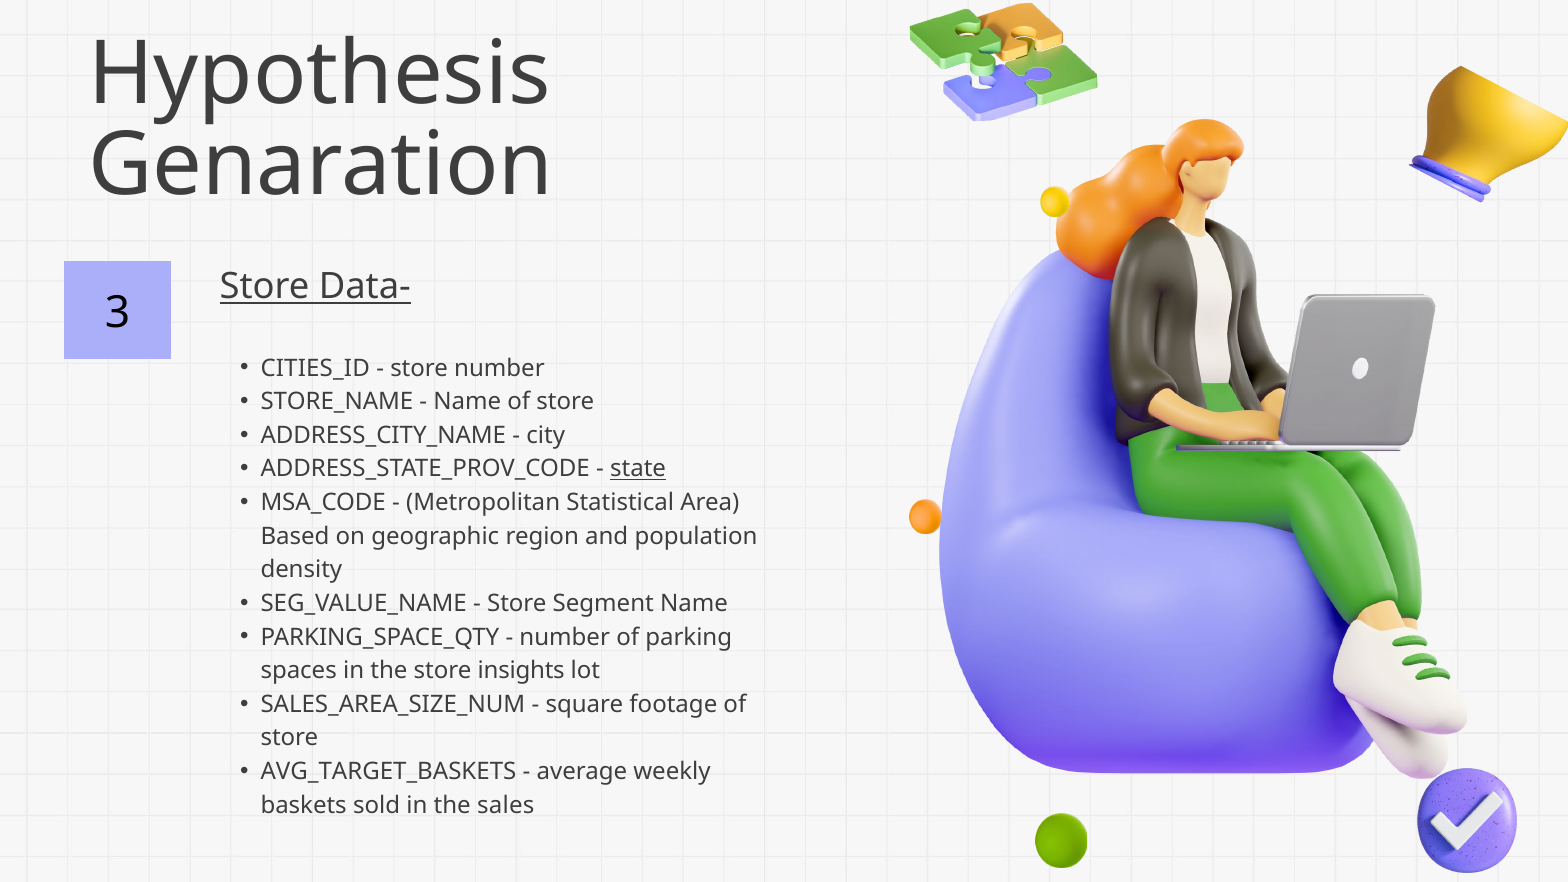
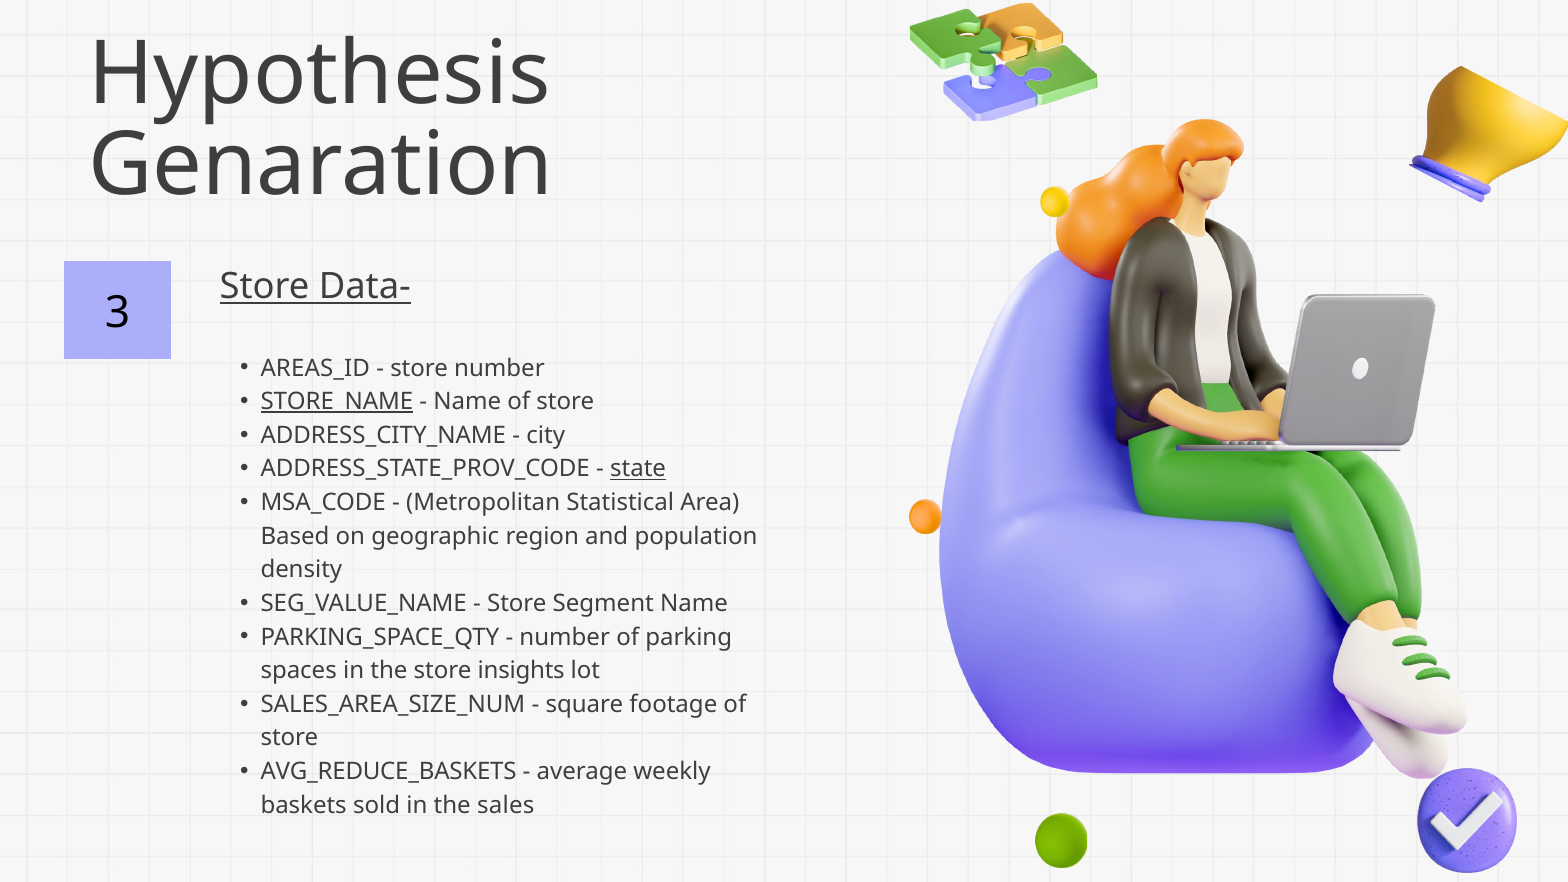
CITIES_ID: CITIES_ID -> AREAS_ID (315, 368)
STORE_NAME underline: none -> present (337, 402)
AVG_TARGET_BASKETS: AVG_TARGET_BASKETS -> AVG_REDUCE_BASKETS (389, 772)
